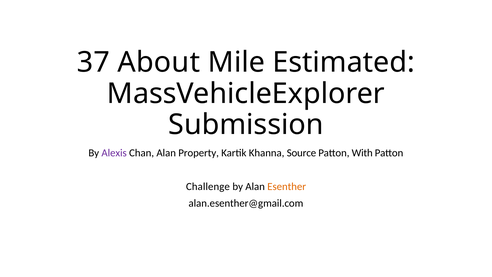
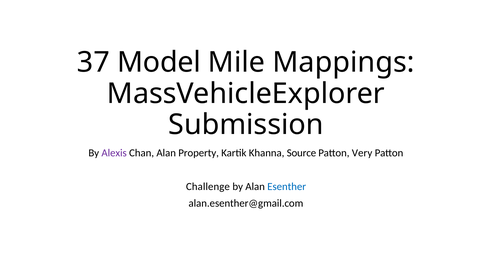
About: About -> Model (159, 62)
Estimated: Estimated -> Mappings (344, 62)
With: With -> Very (362, 153)
Esenther colour: orange -> blue (287, 186)
